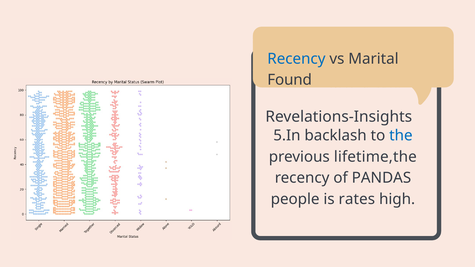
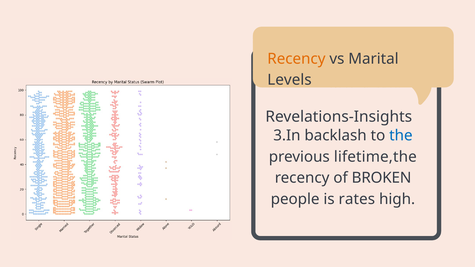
Recency colour: blue -> orange (296, 59)
Found: Found -> Levels (289, 80)
5.In: 5.In -> 3.In (287, 136)
PANDAS: PANDAS -> BROKEN (382, 178)
